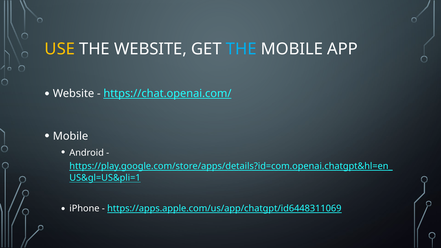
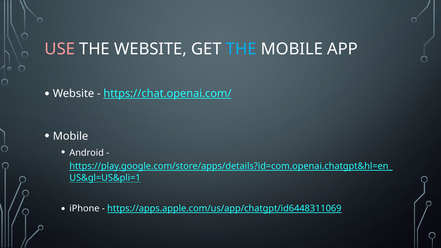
USE colour: yellow -> pink (60, 49)
